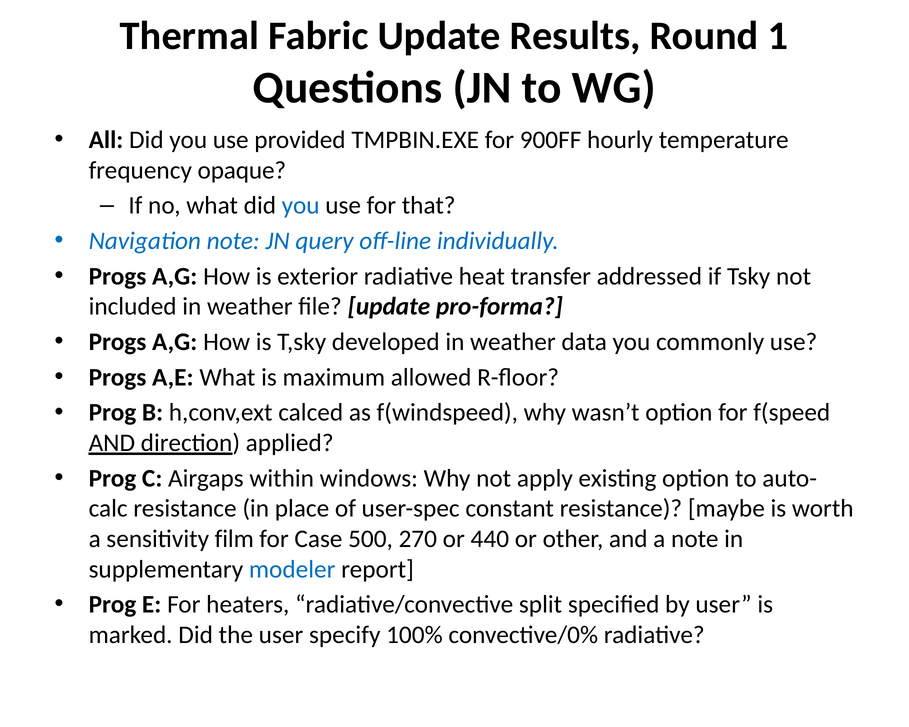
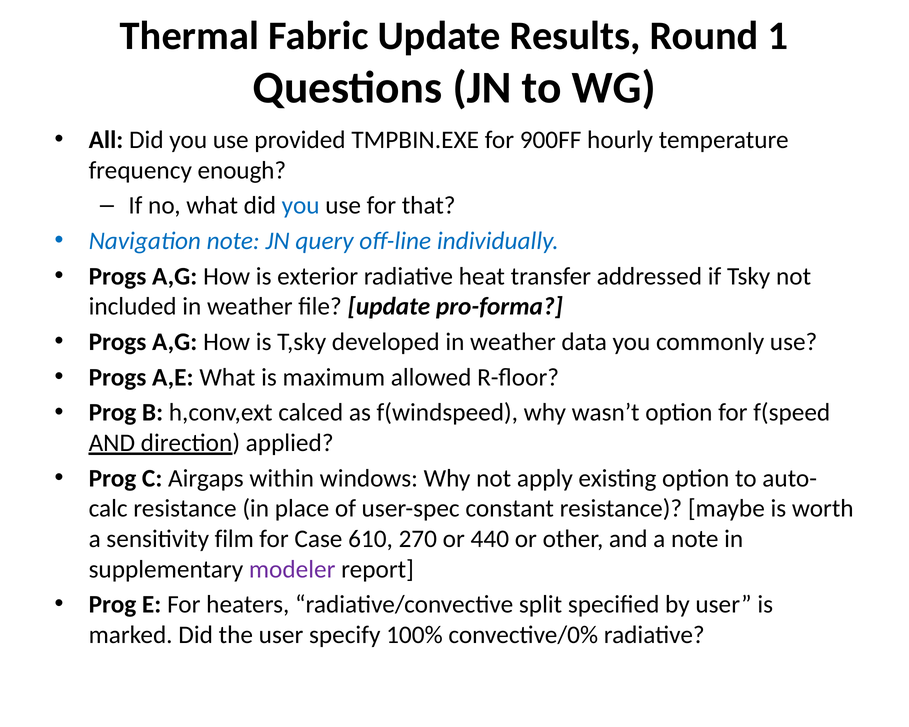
opaque: opaque -> enough (242, 170)
500: 500 -> 610 (371, 539)
modeler colour: blue -> purple (292, 569)
